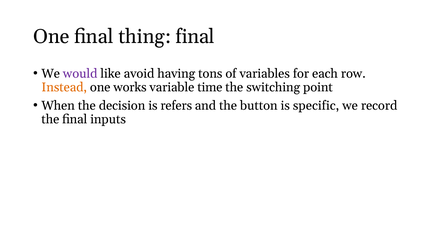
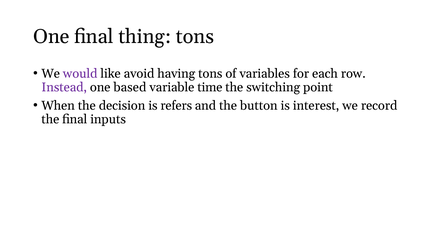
thing final: final -> tons (195, 37)
Instead colour: orange -> purple (64, 87)
works: works -> based (130, 87)
specific: specific -> interest (316, 106)
